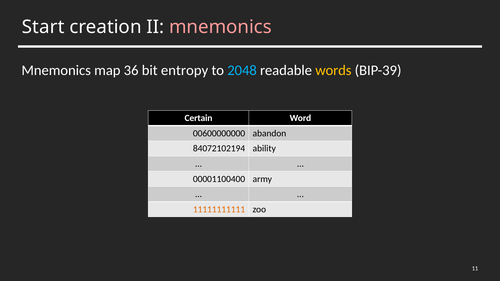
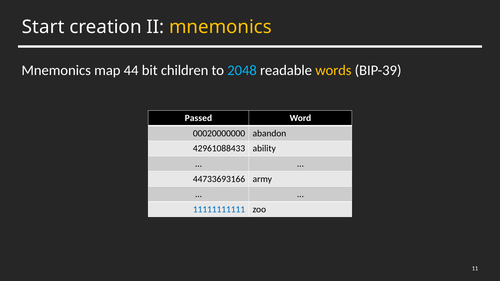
mnemonics colour: pink -> yellow (221, 27)
36: 36 -> 44 (131, 70)
entropy: entropy -> children (185, 70)
Certain: Certain -> Passed (198, 118)
00600000000: 00600000000 -> 00020000000 (219, 133)
84072102194: 84072102194 -> 42961088433 (219, 149)
00001100400: 00001100400 -> 44733693166 (219, 179)
11111111111 colour: orange -> blue (219, 210)
